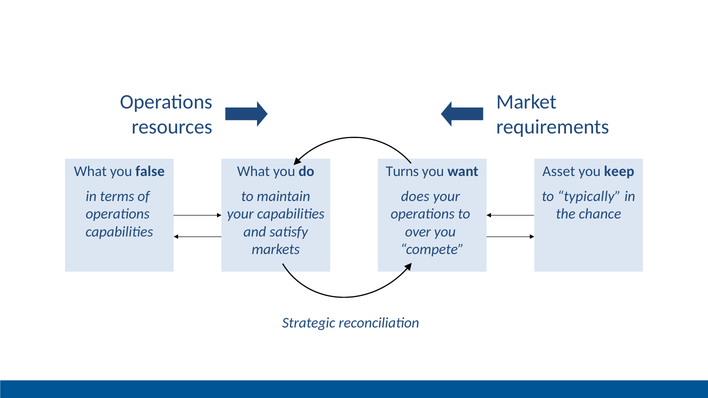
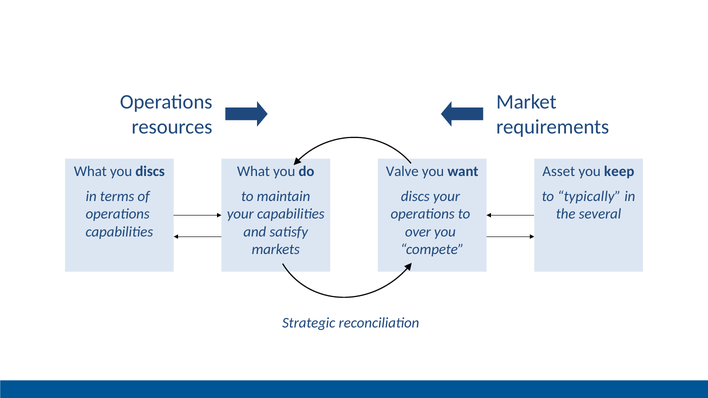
you false: false -> discs (150, 171)
Turns: Turns -> Valve (402, 171)
does: does -> discs (415, 196)
chance: chance -> several (600, 214)
